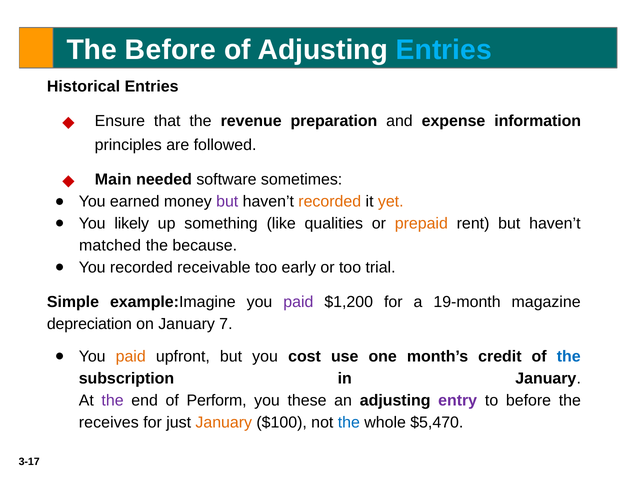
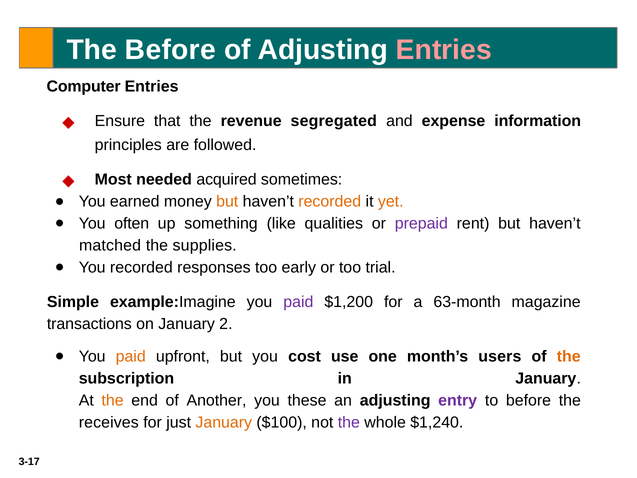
Entries colour: light blue -> pink (444, 50)
Historical: Historical -> Computer (84, 87)
preparation: preparation -> segregated (334, 121)
Main: Main -> Most (113, 180)
software: software -> acquired (227, 180)
but colour: purple -> orange (227, 201)
likely: likely -> often (132, 223)
prepaid colour: orange -> purple (421, 223)
because: because -> supplies (205, 245)
receivable: receivable -> responses (214, 267)
19-month: 19-month -> 63-month (467, 302)
depreciation: depreciation -> transactions (89, 324)
7: 7 -> 2 (226, 324)
credit: credit -> users (500, 356)
the colour: blue -> orange (569, 356)
the colour: purple -> orange (113, 400)
Perform: Perform -> Another (217, 400)
the colour: blue -> purple (349, 422)
$5,470: $5,470 -> $1,240 (437, 422)
